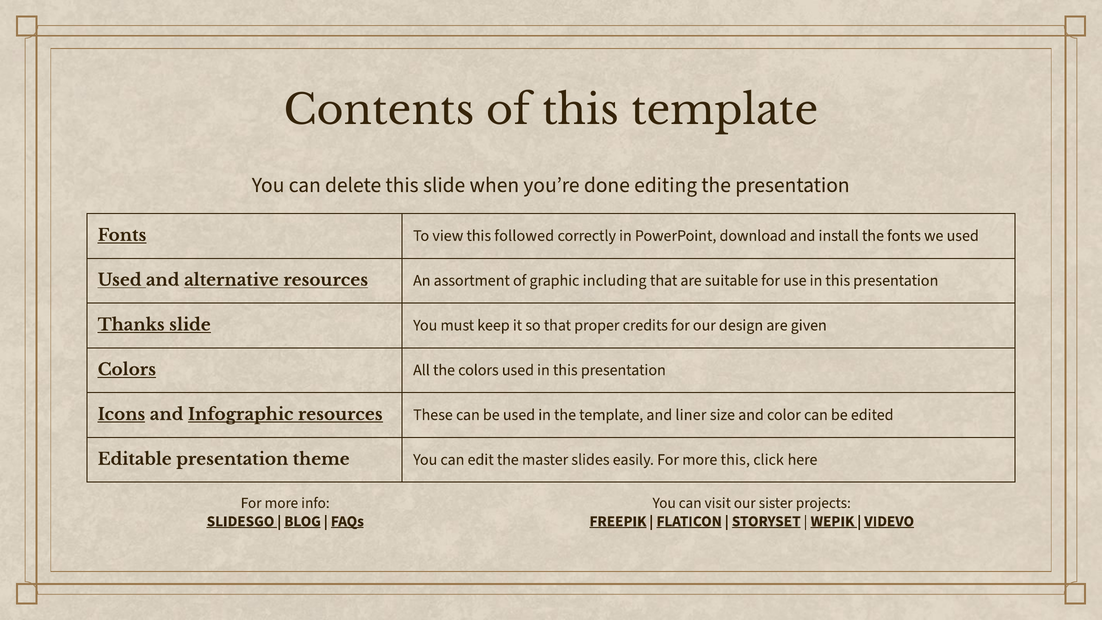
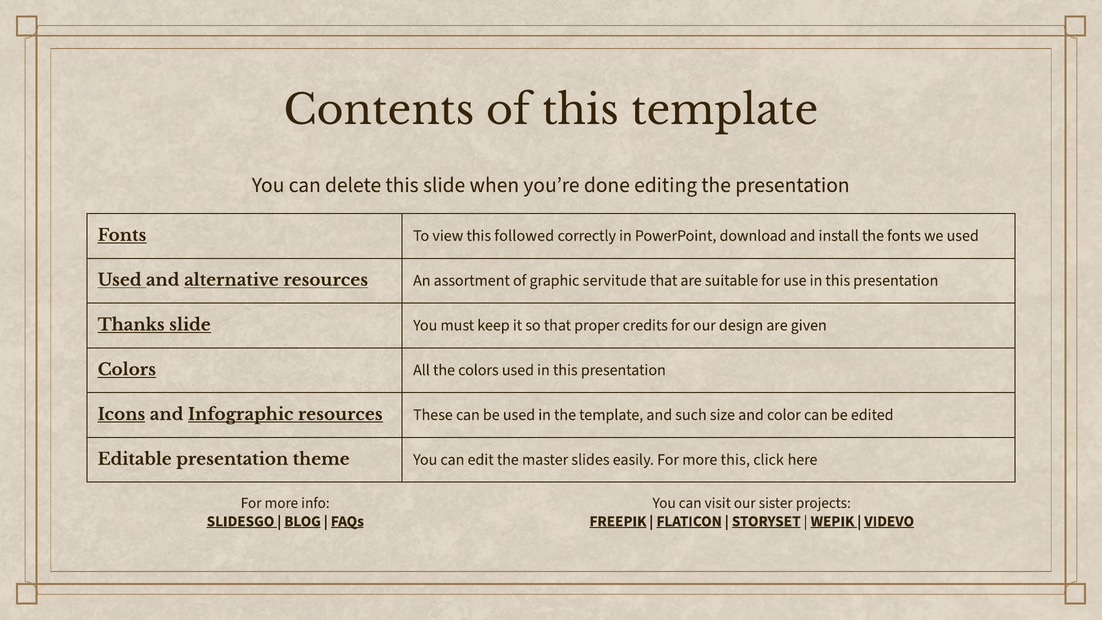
including: including -> servitude (615, 280)
liner: liner -> such (691, 415)
